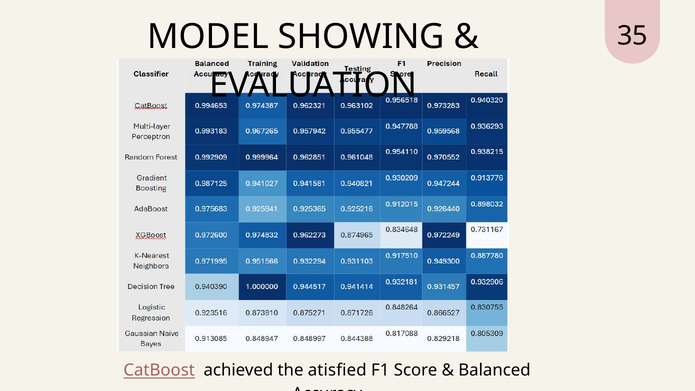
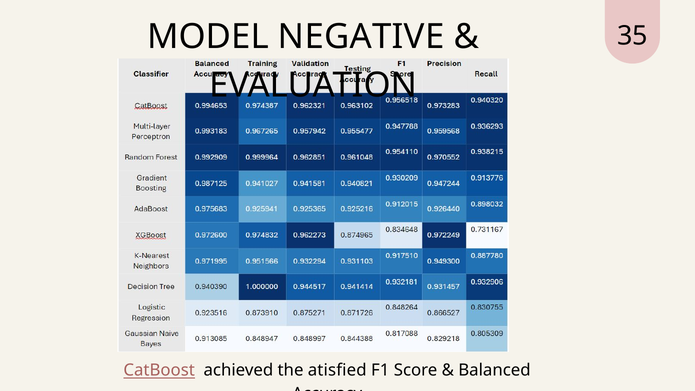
SHOWING: SHOWING -> NEGATIVE (361, 37)
